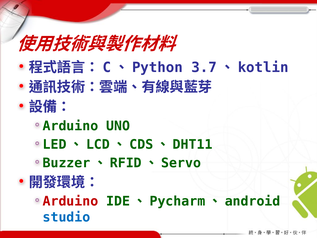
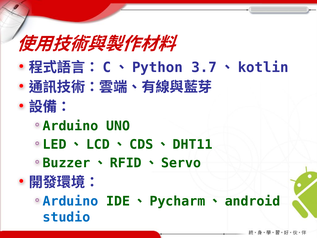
Arduino colour: red -> blue (70, 201)
